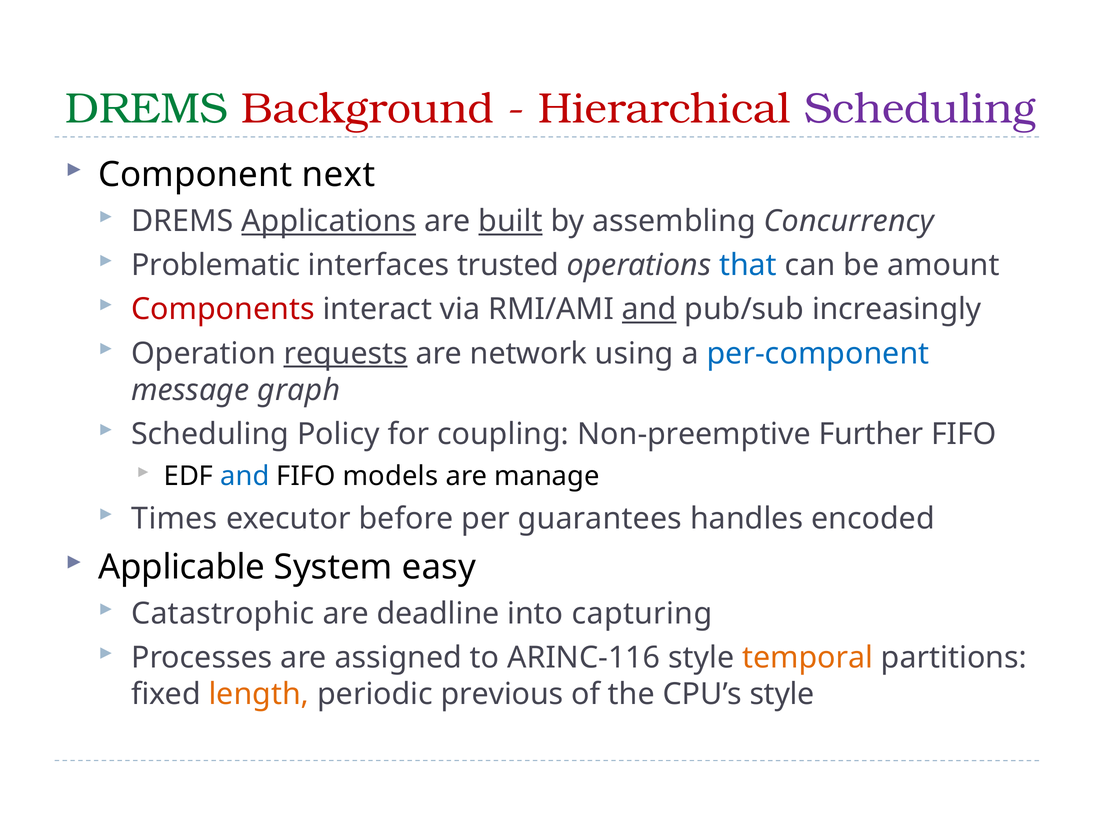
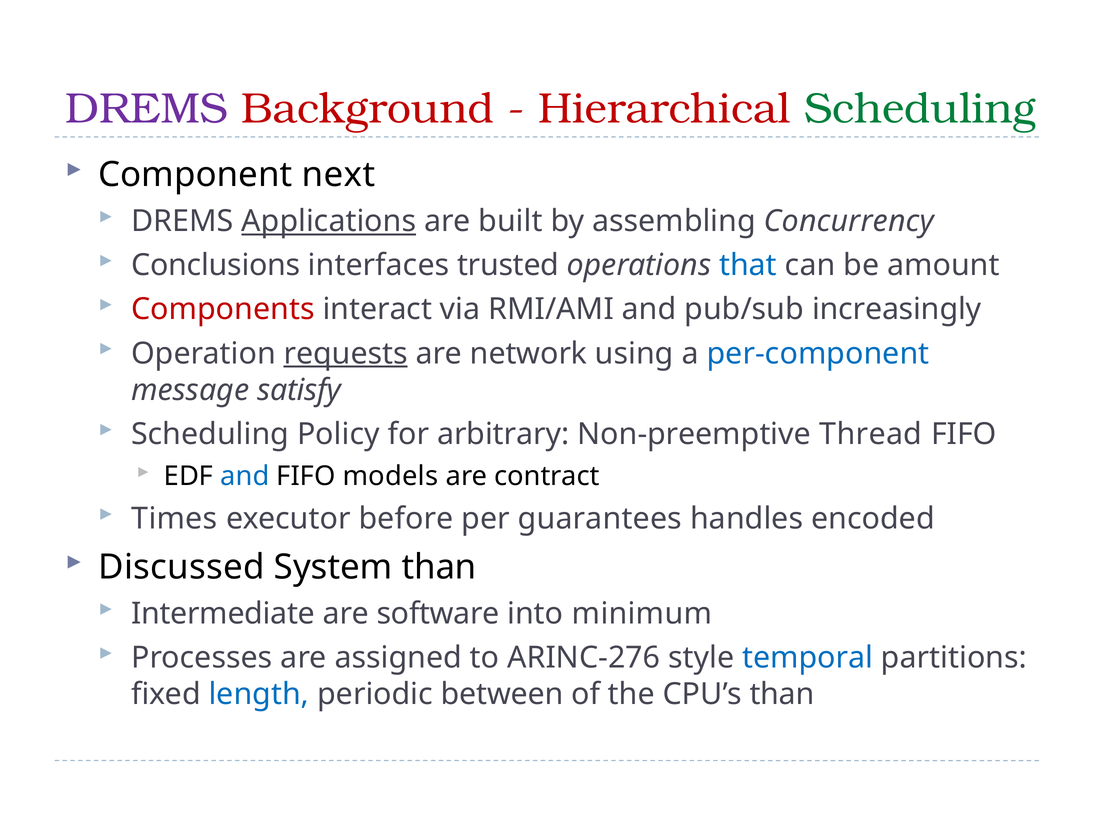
DREMS colour: green -> purple (147, 109)
Scheduling colour: purple -> green (920, 109)
built underline: present -> none (510, 221)
Problematic: Problematic -> Conclusions (216, 265)
and underline: present -> none (649, 309)
graph: graph -> satisfy (299, 390)
coupling: coupling -> arbitrary (503, 434)
Further: Further -> Thread (871, 434)
manage: manage -> contract (547, 476)
Applicable: Applicable -> Discussed (181, 567)
System easy: easy -> than (439, 567)
Catastrophic: Catastrophic -> Intermediate (223, 613)
deadline: deadline -> software (438, 613)
capturing: capturing -> minimum (642, 613)
ARINC-116: ARINC-116 -> ARINC-276 (584, 657)
temporal colour: orange -> blue (808, 657)
length colour: orange -> blue (259, 694)
previous: previous -> between (502, 694)
CPU’s style: style -> than (782, 694)
